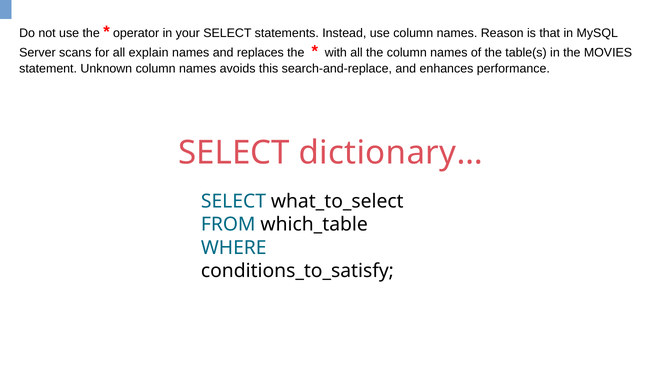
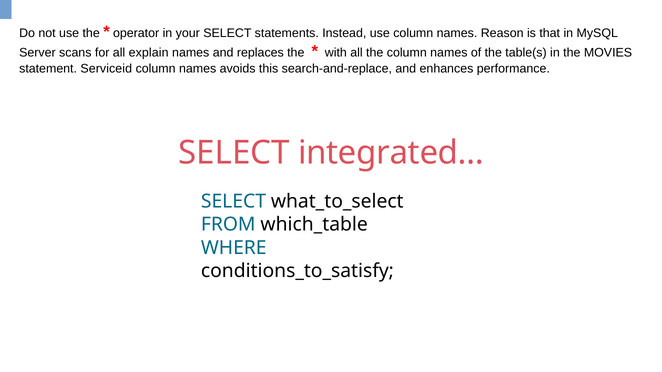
Unknown: Unknown -> Serviceid (106, 69)
dictionary…: dictionary… -> integrated… (391, 153)
